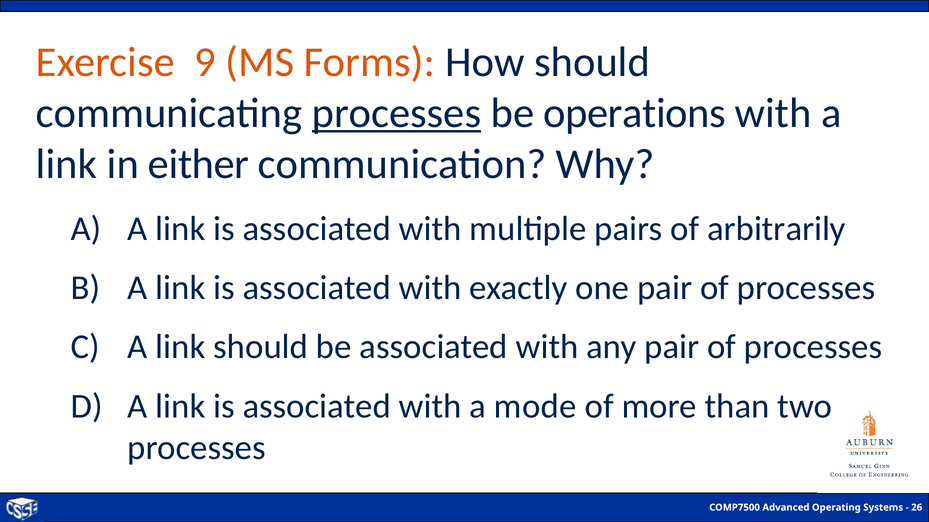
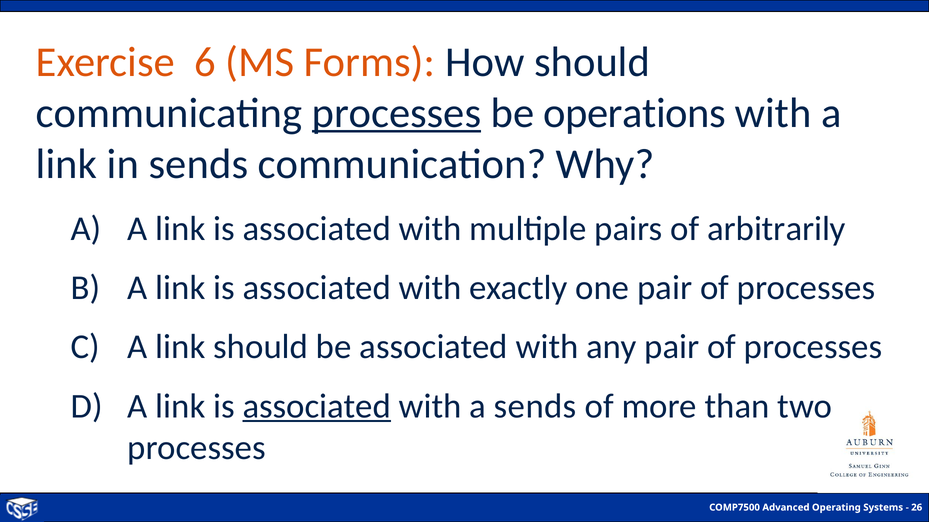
9: 9 -> 6 (205, 62)
in either: either -> sends (198, 164)
associated underline: none -> present (317, 406)
a mode: mode -> sends (535, 406)
